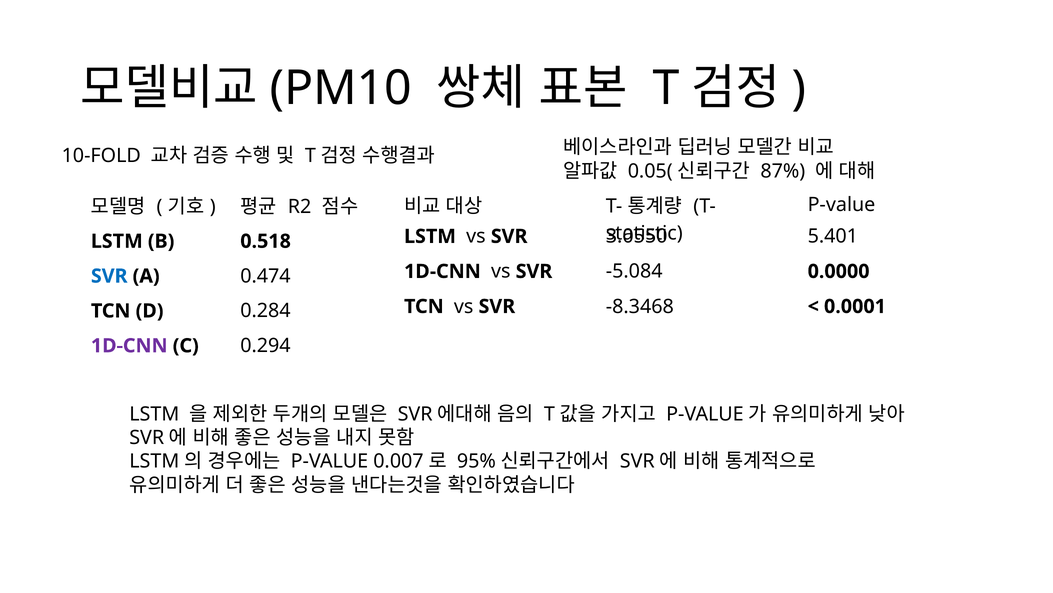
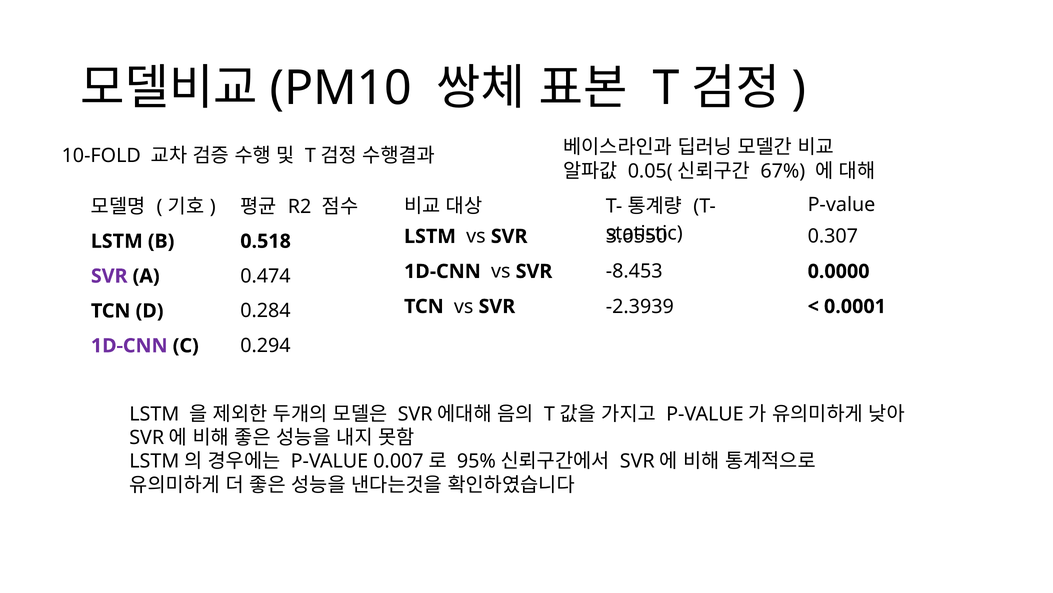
87%: 87% -> 67% (783, 171)
5.401: 5.401 -> 0.307 (833, 236)
-5.084: -5.084 -> -8.453 (634, 271)
SVR colour: blue -> purple (109, 276)
-8.3468: -8.3468 -> -2.3939 (640, 306)
